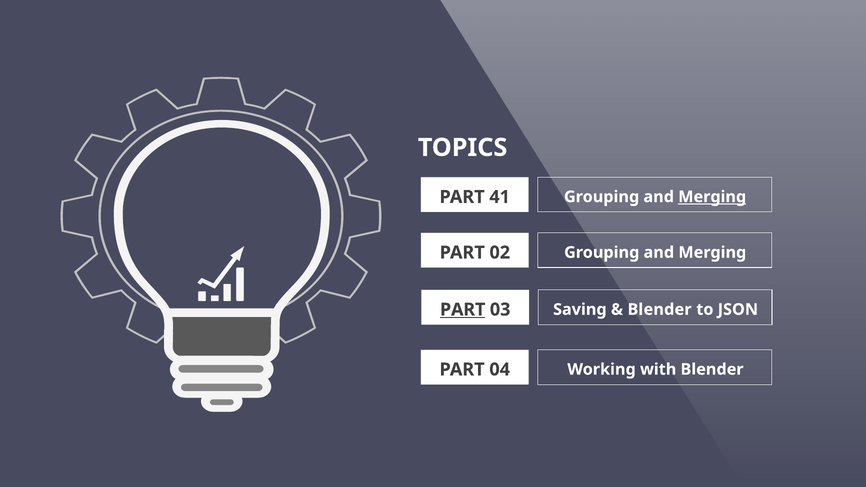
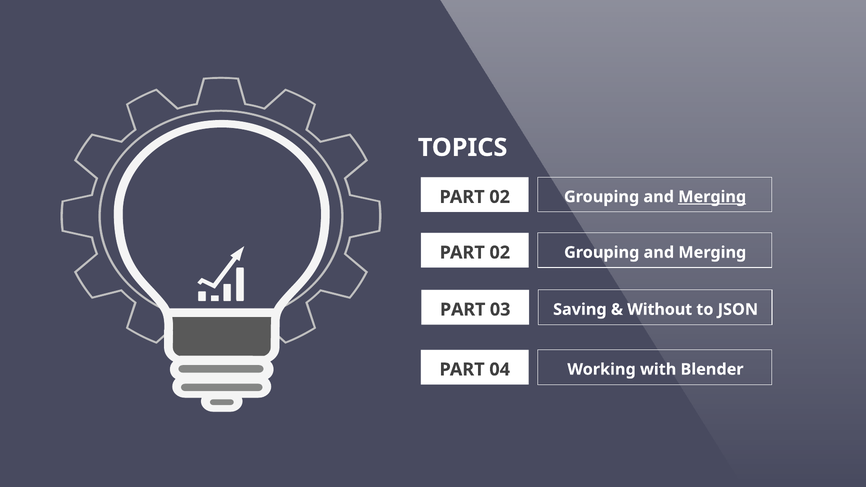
41: 41 -> 02 (500, 197)
PART underline: present -> none (463, 310)
Blender: Blender -> Without (660, 310)
